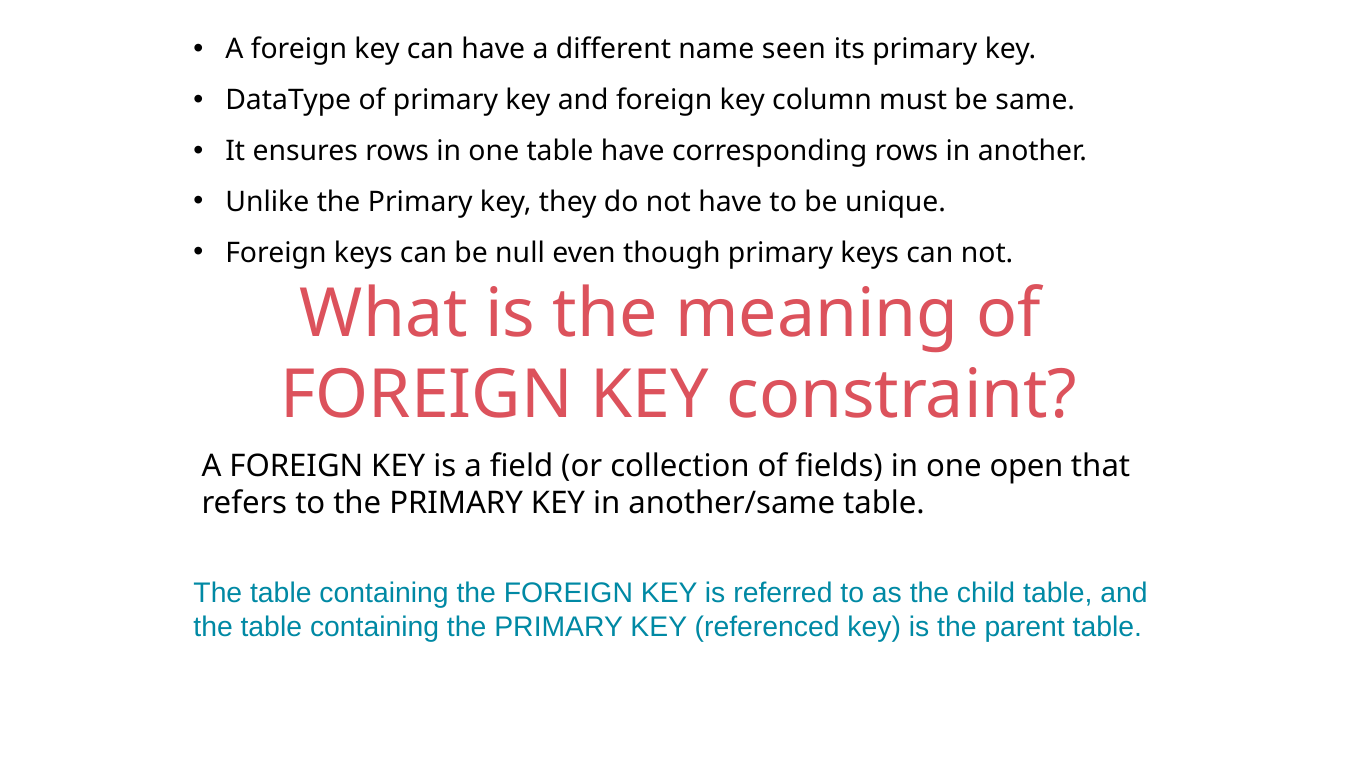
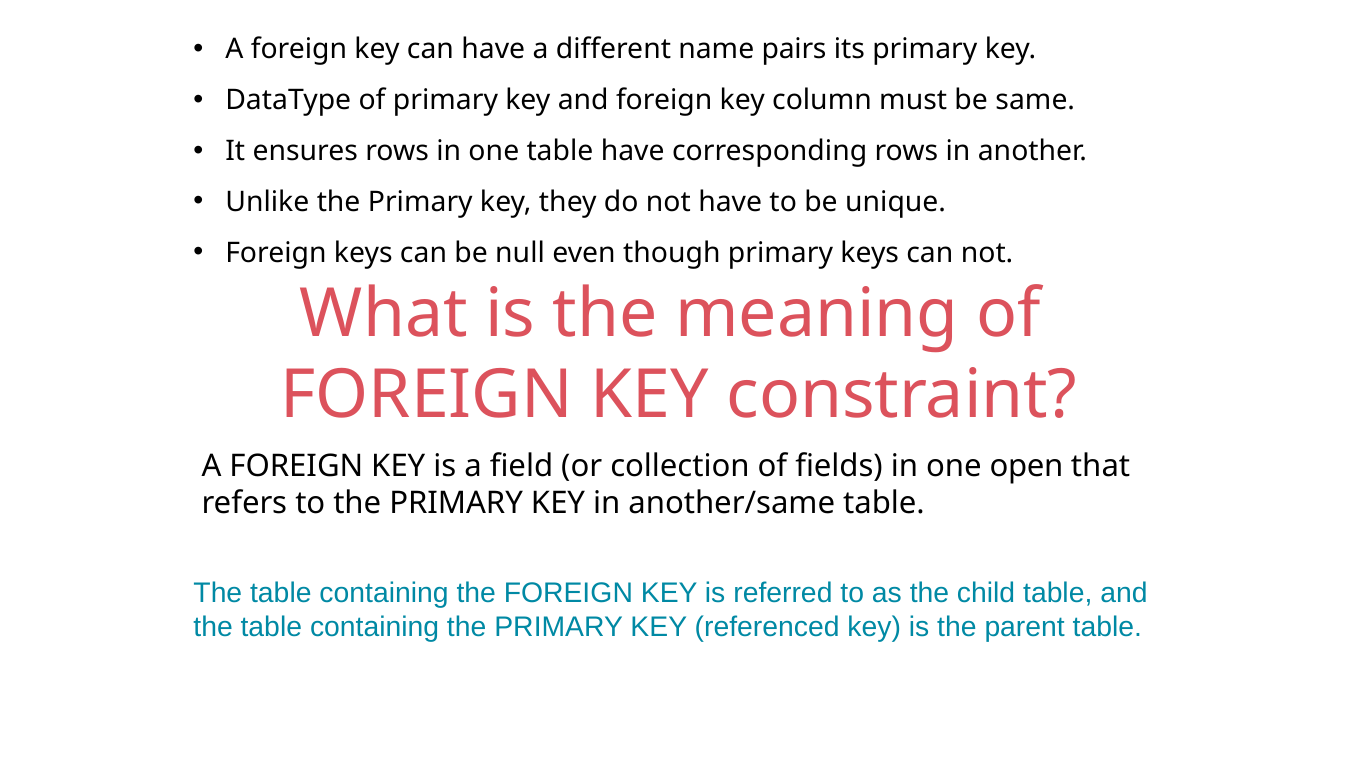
seen: seen -> pairs (794, 49)
